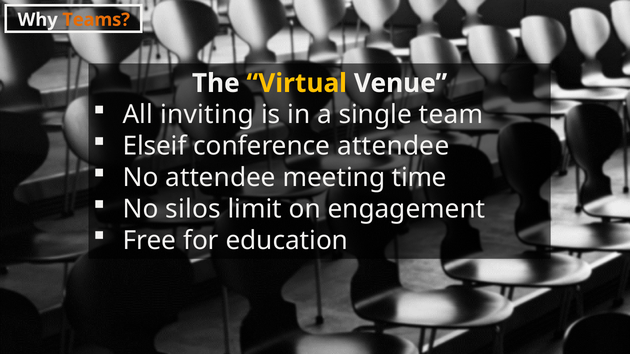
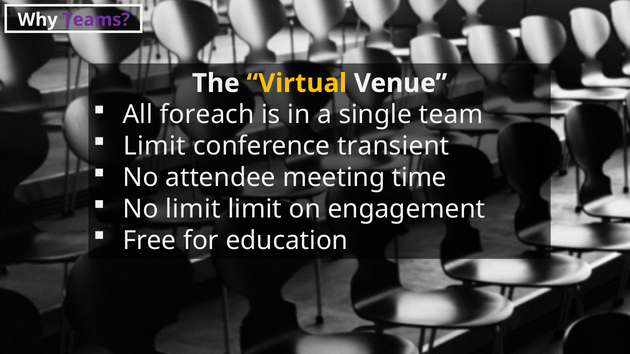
Teams colour: orange -> purple (96, 20)
inviting: inviting -> foreach (207, 115)
Elseif: Elseif -> Limit (154, 146)
conference attendee: attendee -> transient (393, 146)
No silos: silos -> limit (193, 209)
